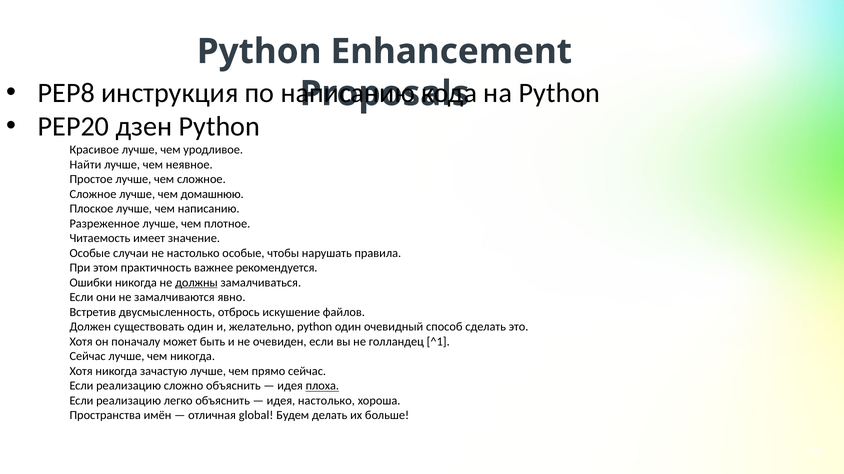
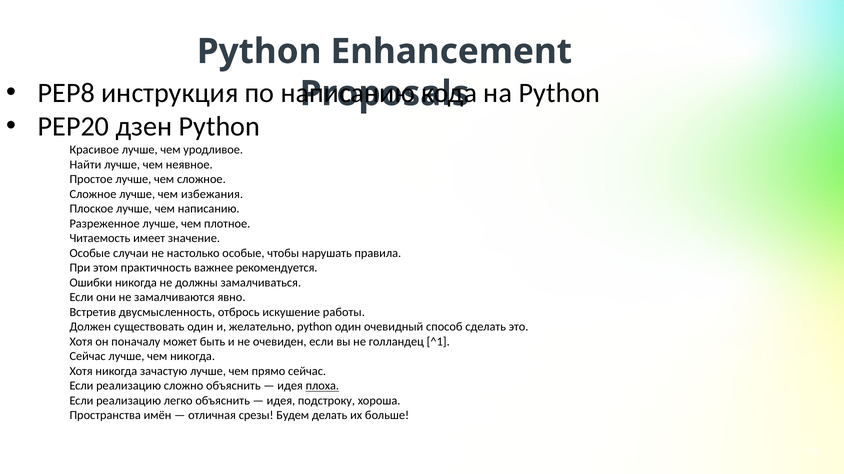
домашнюю: домашнюю -> избежания (212, 194)
должны underline: present -> none (196, 283)
файлов: файлов -> работы (344, 313)
идея настолько: настолько -> подстроку (326, 401)
global: global -> срезы (256, 416)
